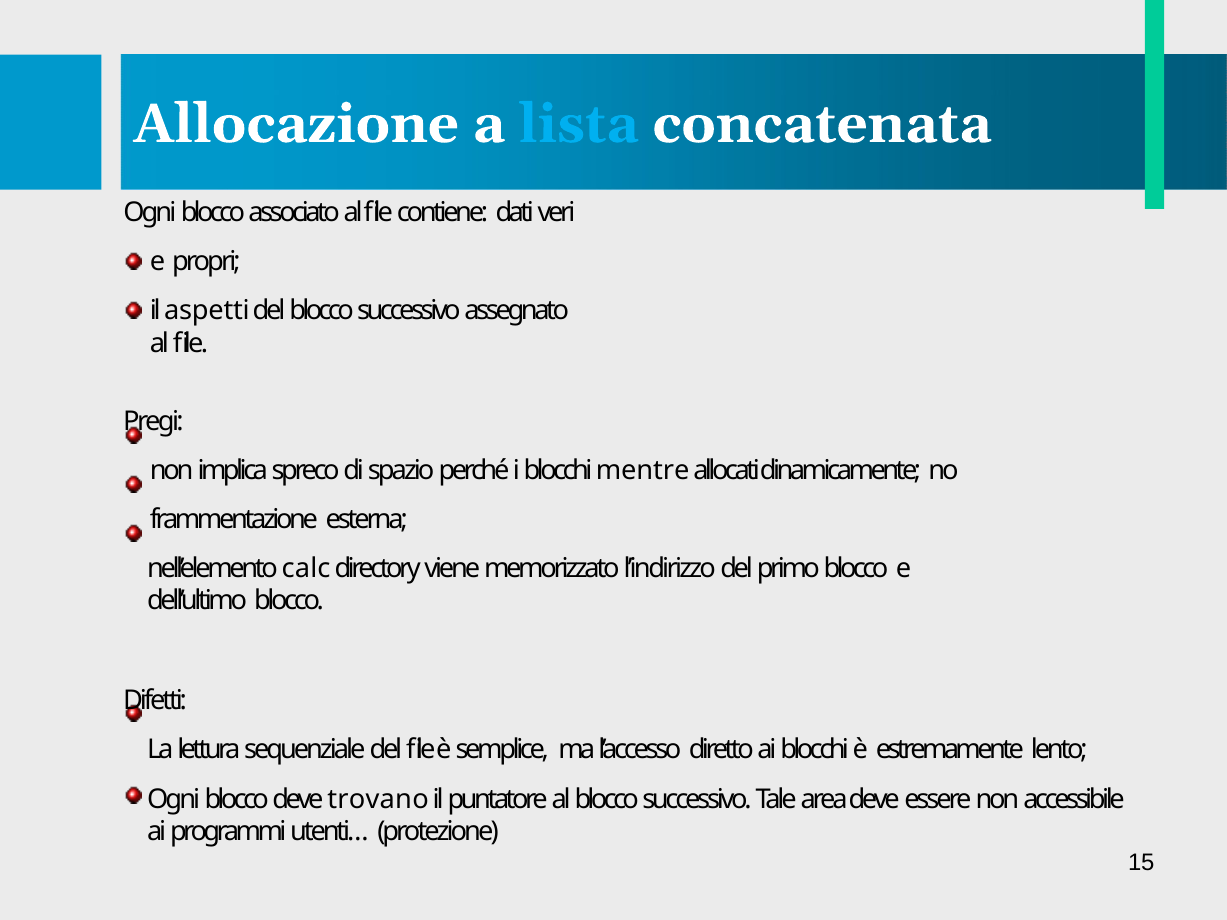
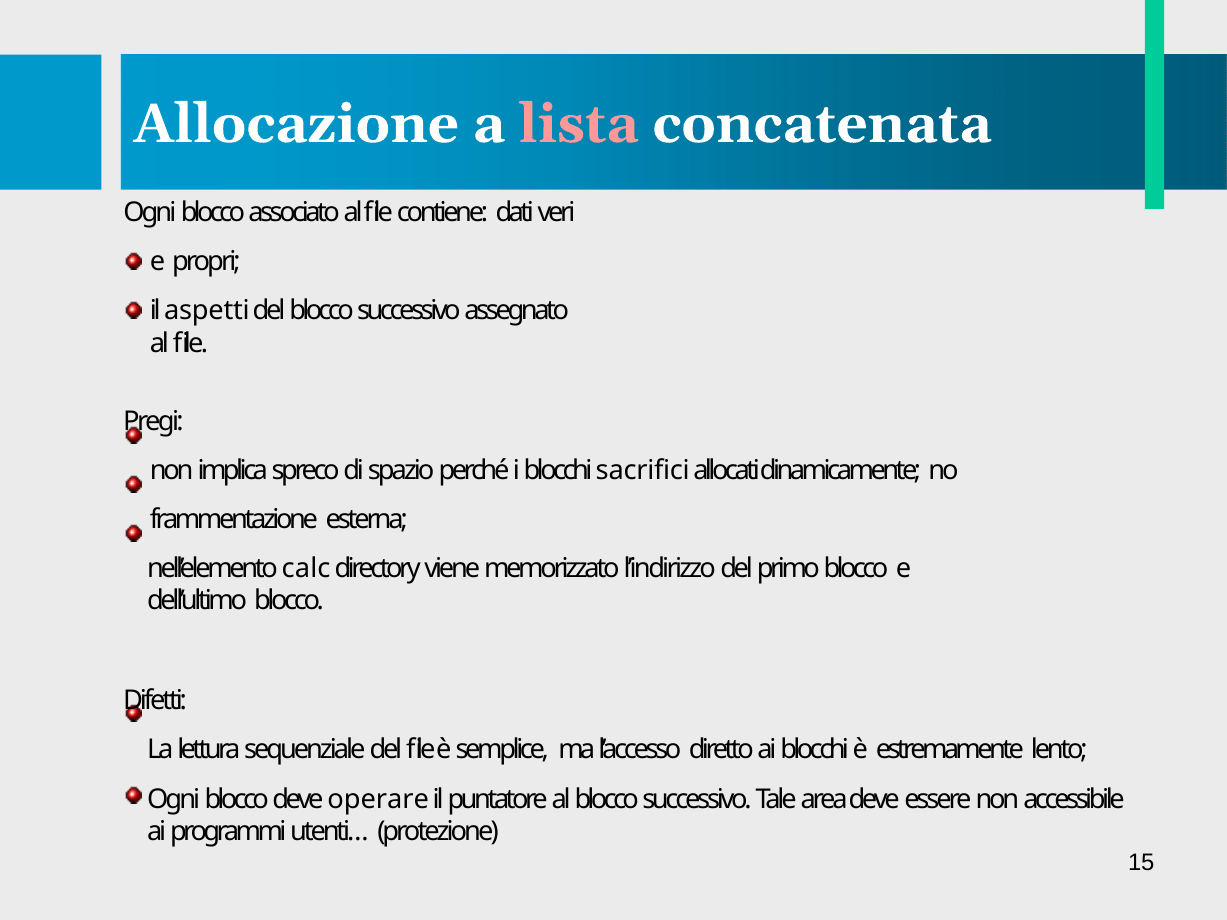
lista colour: light blue -> pink (579, 124)
mentre: mentre -> sacrifici (643, 470)
trovano: trovano -> operare (378, 799)
